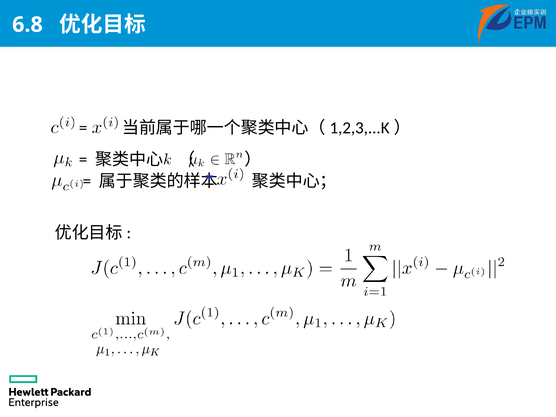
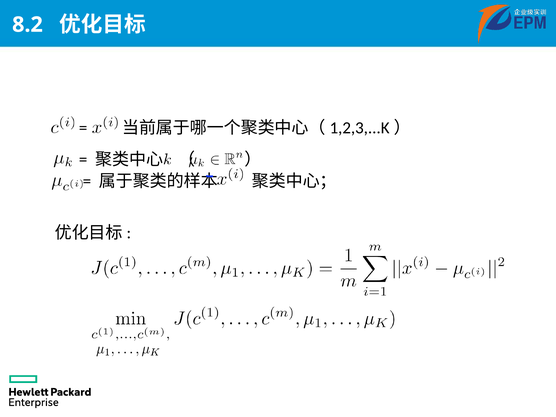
6.8: 6.8 -> 8.2 (27, 25)
